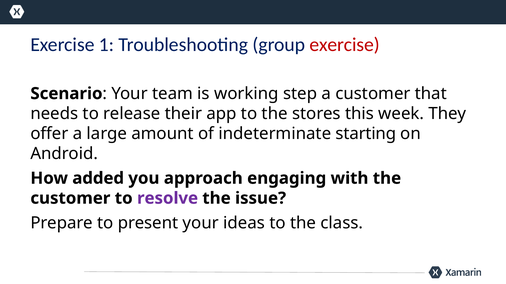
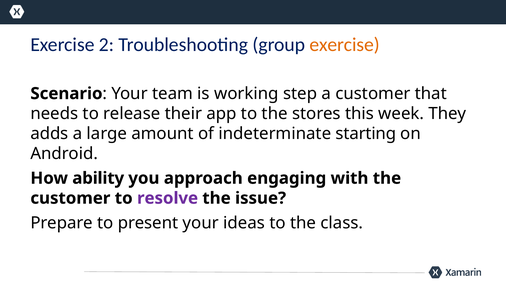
1: 1 -> 2 (107, 45)
exercise colour: red -> orange (345, 45)
offer: offer -> adds (49, 134)
added: added -> ability (98, 179)
